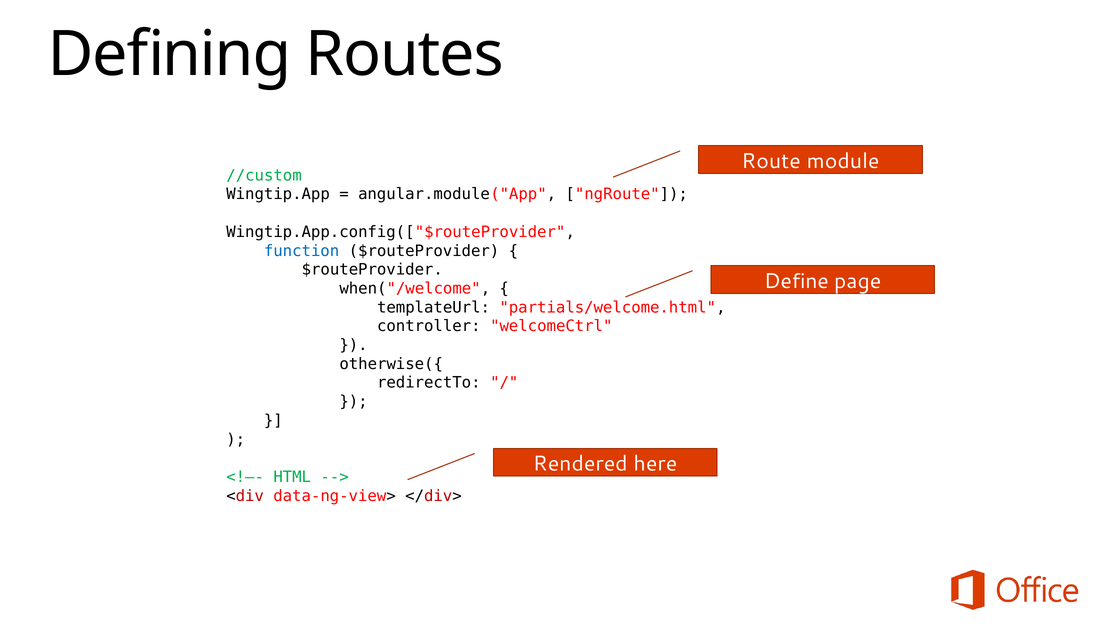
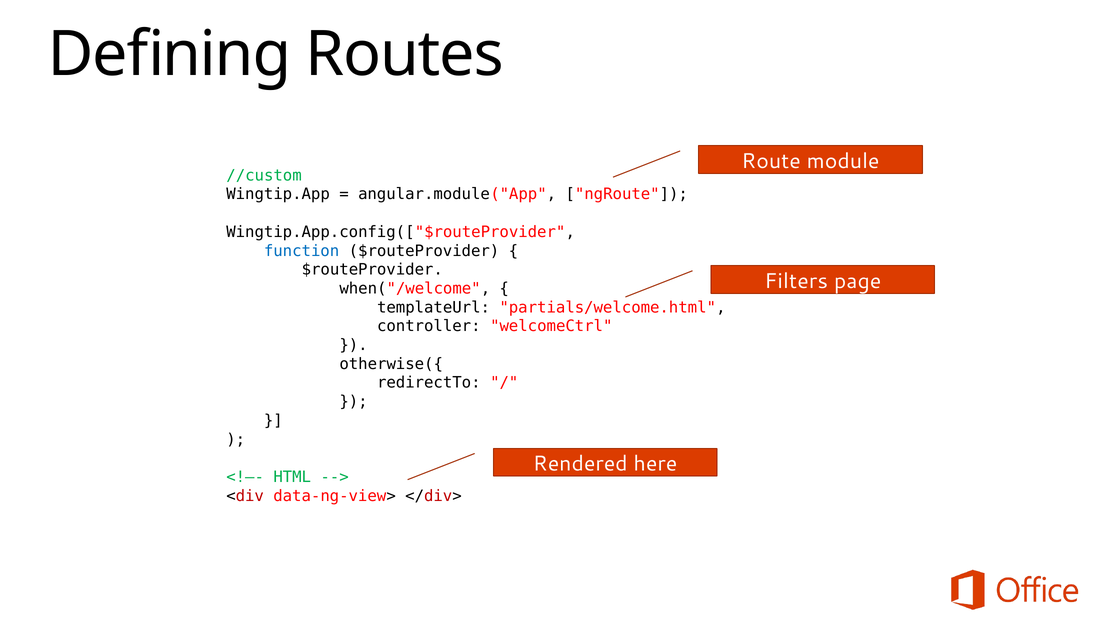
Define: Define -> Filters (796, 281)
